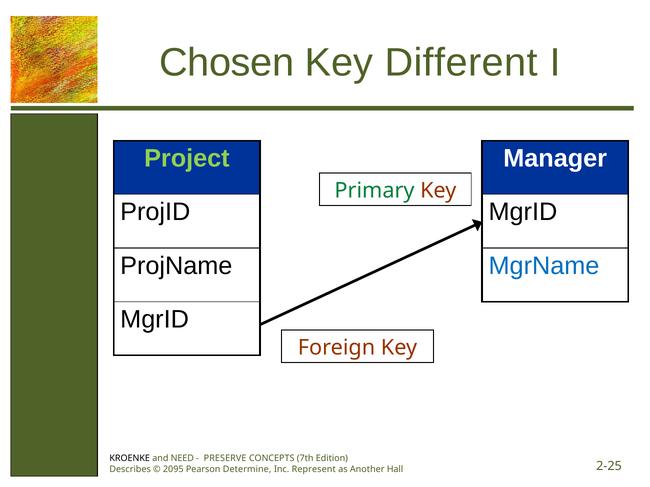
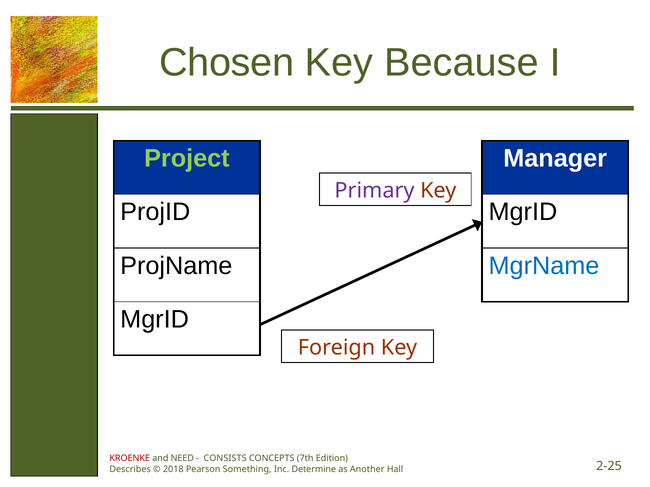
Different: Different -> Because (461, 63)
Primary colour: green -> purple (375, 191)
KROENKE colour: black -> red (130, 459)
PRESERVE: PRESERVE -> CONSISTS (225, 459)
2095: 2095 -> 2018 (173, 470)
Determine: Determine -> Something (247, 470)
Represent: Represent -> Determine (314, 470)
